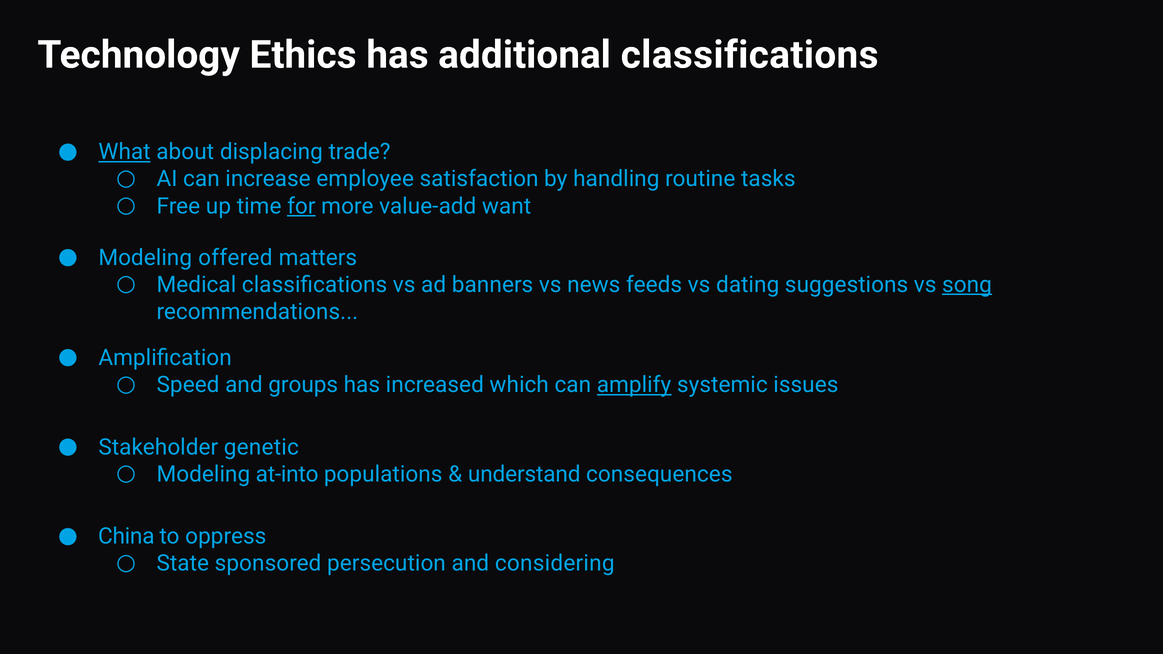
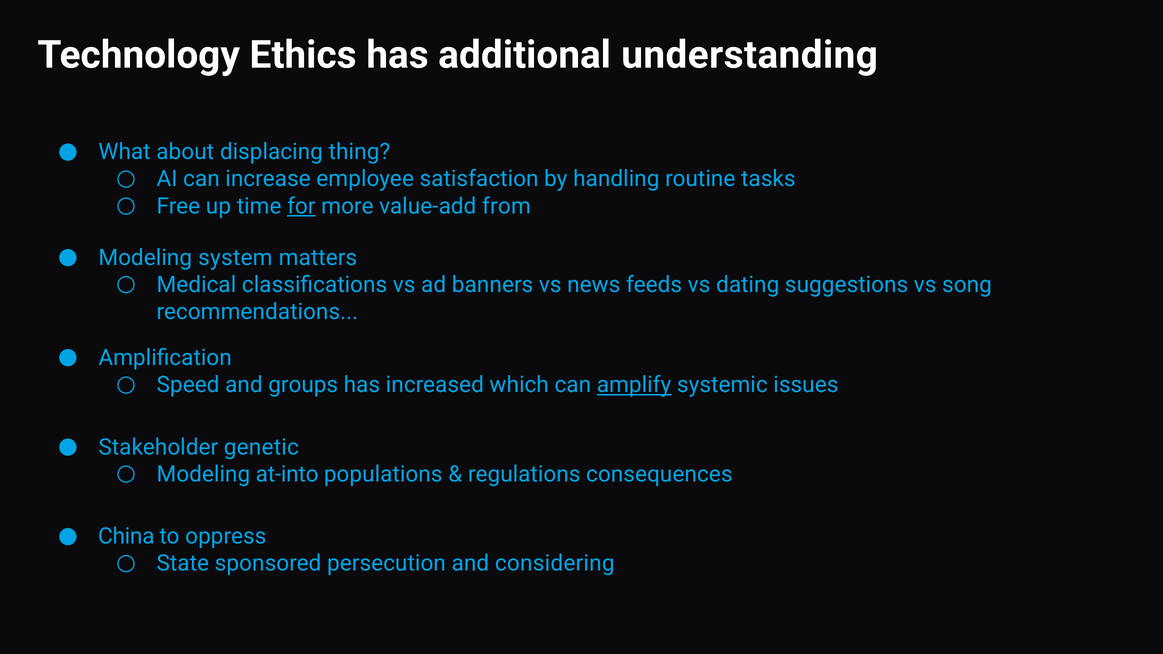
additional classifications: classifications -> understanding (750, 55)
What underline: present -> none (125, 152)
trade: trade -> thing (359, 152)
want: want -> from (506, 206)
offered: offered -> system (235, 258)
song underline: present -> none (967, 285)
understand: understand -> regulations (524, 474)
